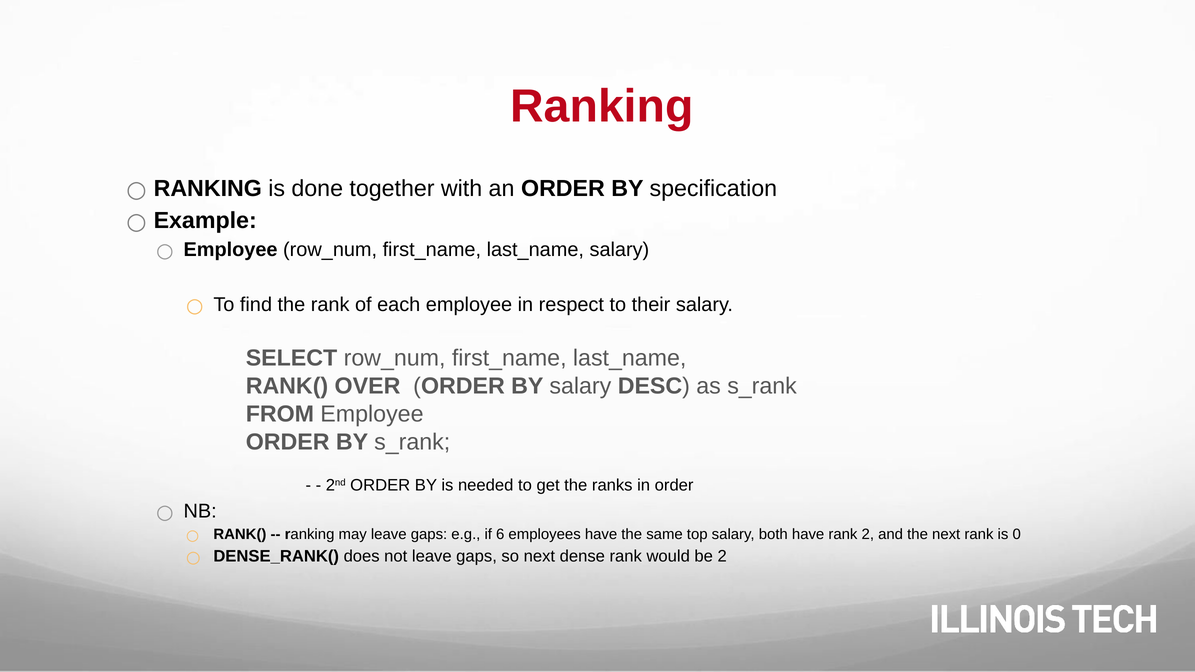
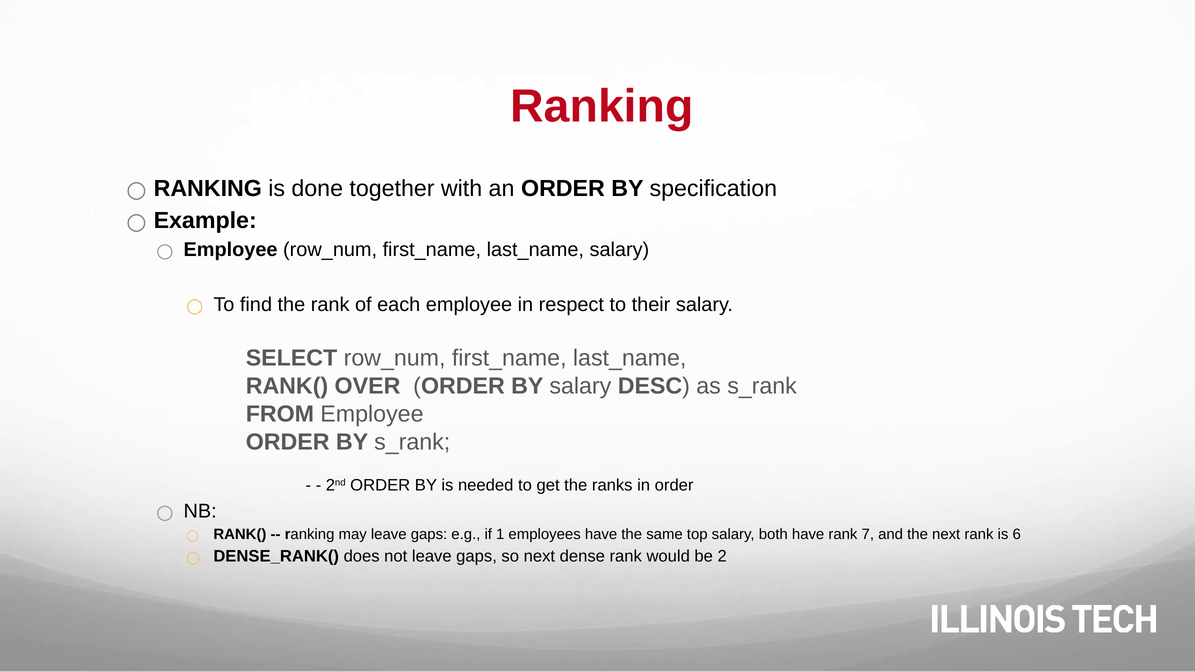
6: 6 -> 1 (500, 534)
rank 2: 2 -> 7 (868, 534)
0: 0 -> 6 (1017, 534)
